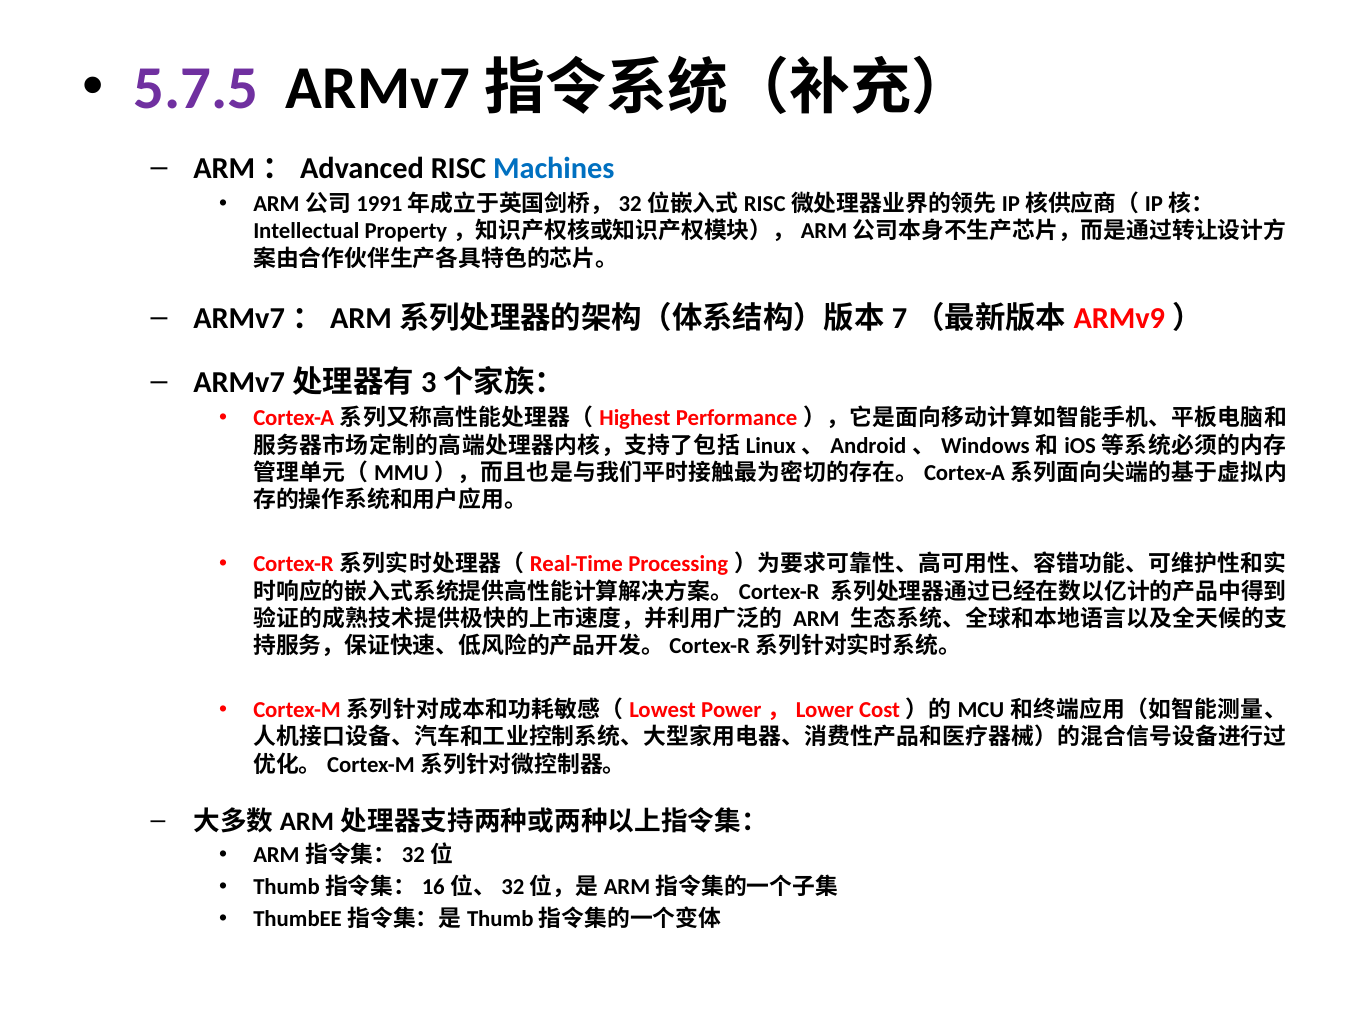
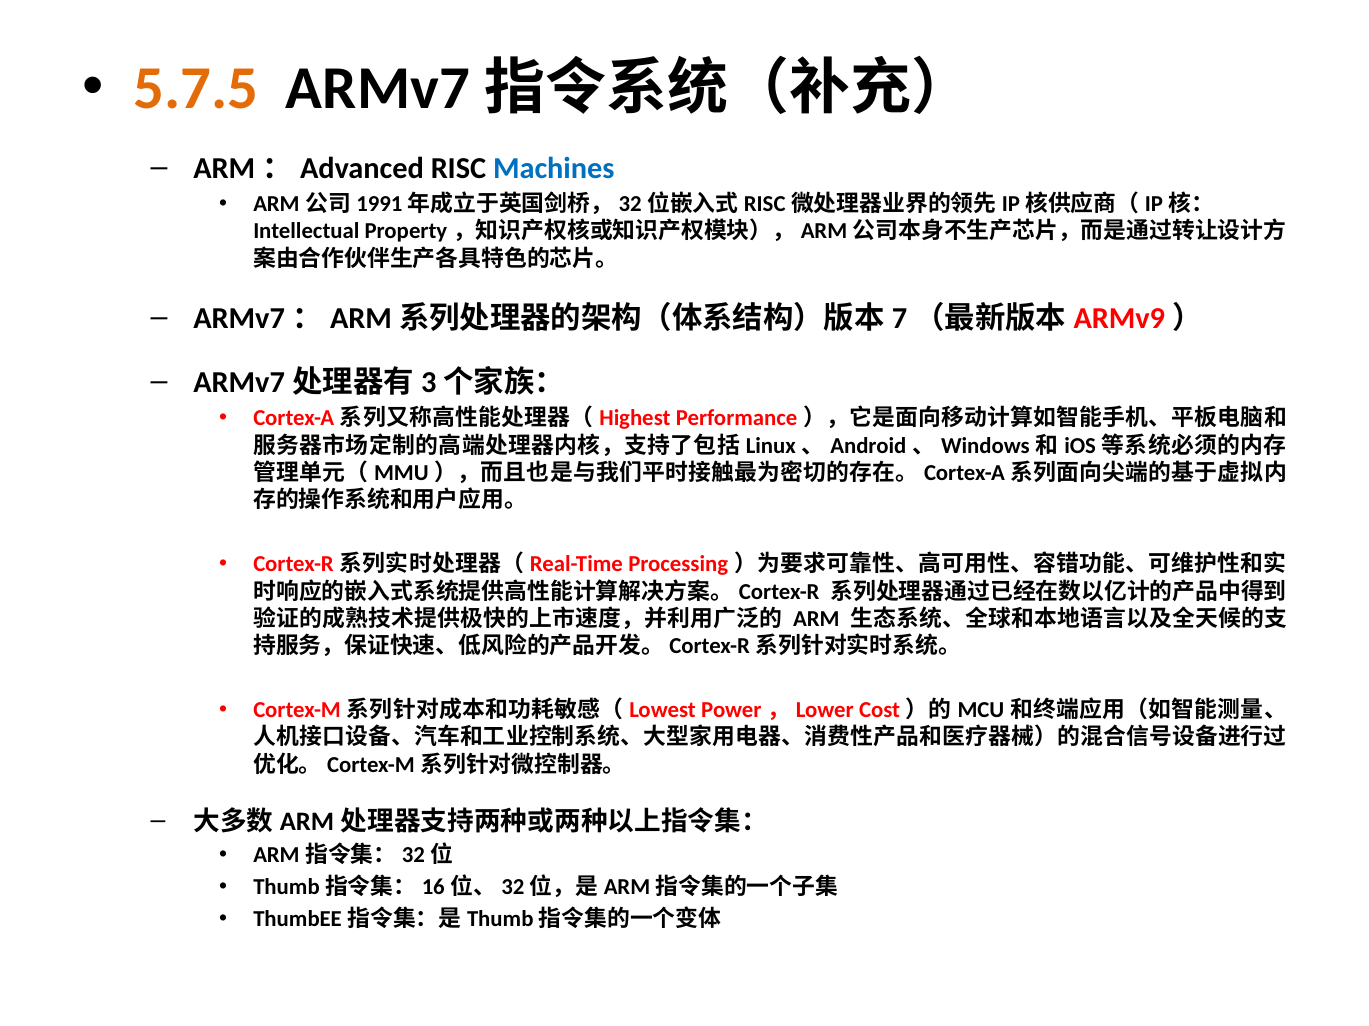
5.7.5 colour: purple -> orange (196, 88)
